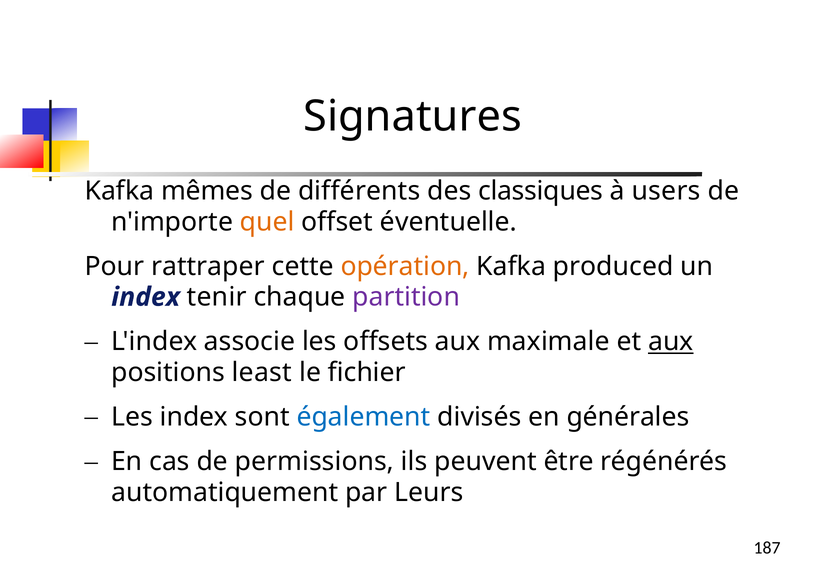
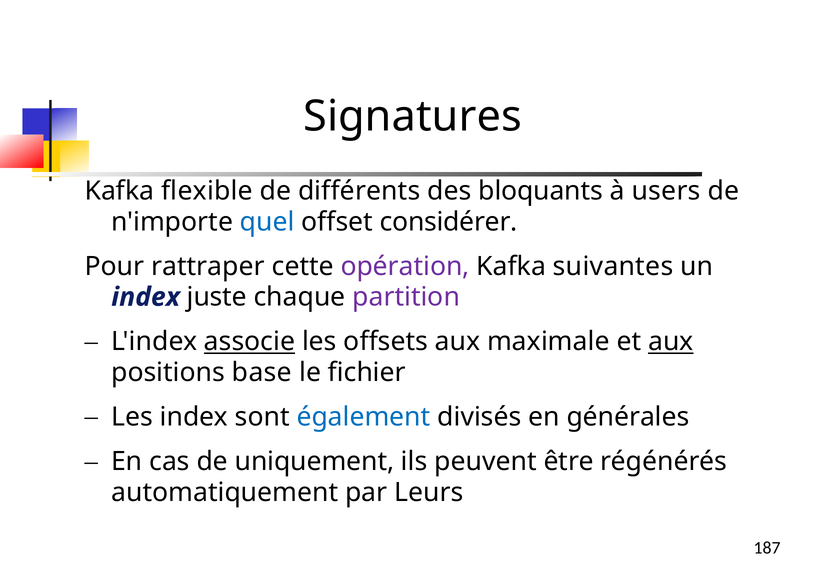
mêmes: mêmes -> flexible (207, 191)
classiques: classiques -> bloquants (541, 191)
quel colour: orange -> blue (267, 222)
éventuelle: éventuelle -> considérer (449, 222)
opération colour: orange -> purple (405, 266)
produced: produced -> suivantes (613, 266)
tenir: tenir -> juste (217, 297)
associe underline: none -> present (250, 342)
least: least -> base (262, 372)
permissions: permissions -> uniquement (315, 462)
